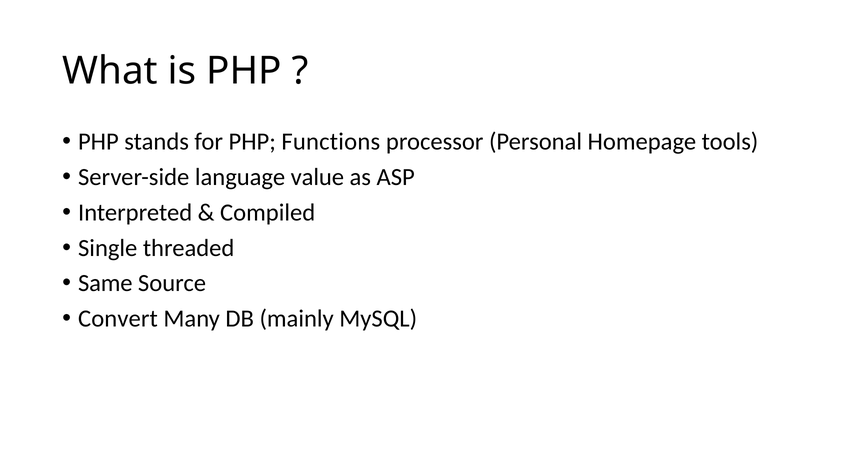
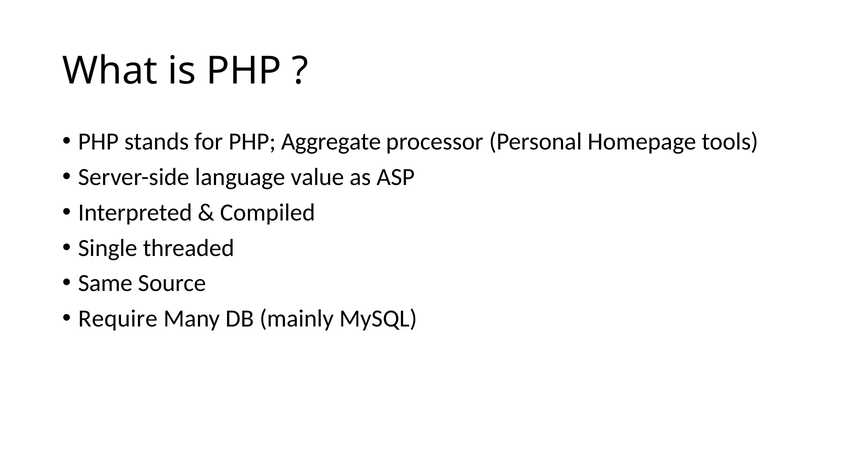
Functions: Functions -> Aggregate (331, 142)
Convert: Convert -> Require (118, 318)
